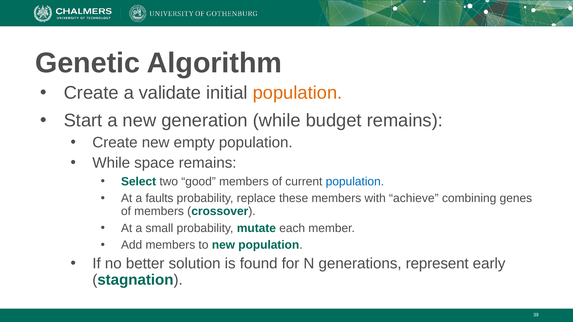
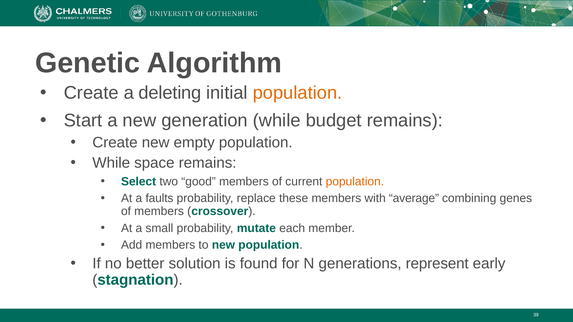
validate: validate -> deleting (170, 93)
population colour: blue -> orange (355, 182)
achieve: achieve -> average (414, 199)
